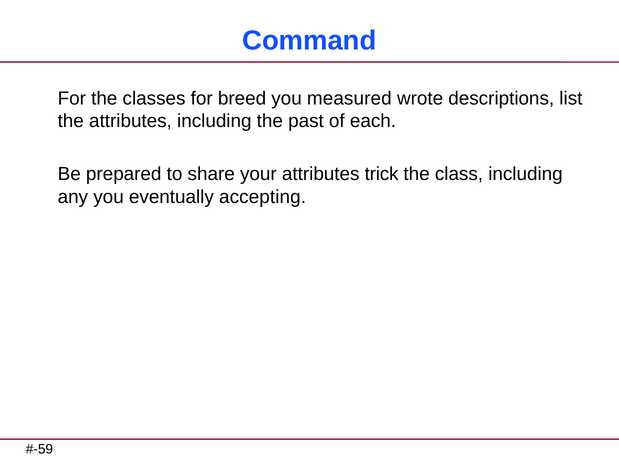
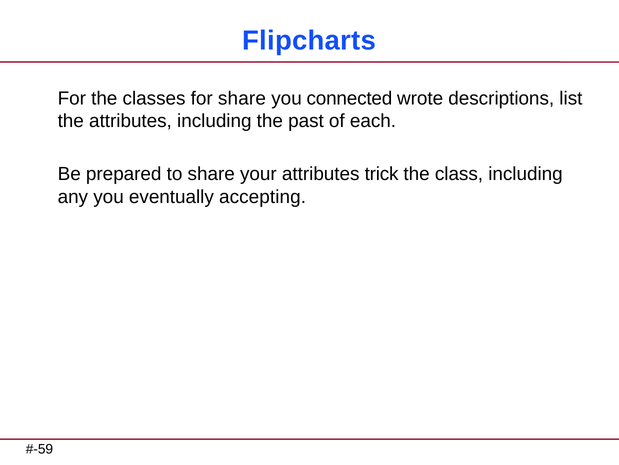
Command: Command -> Flipcharts (309, 41)
for breed: breed -> share (242, 98)
measured: measured -> connected (349, 98)
